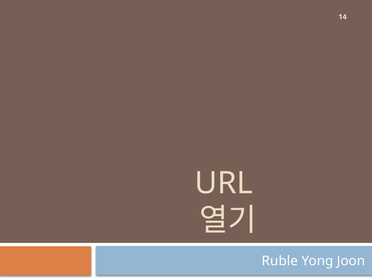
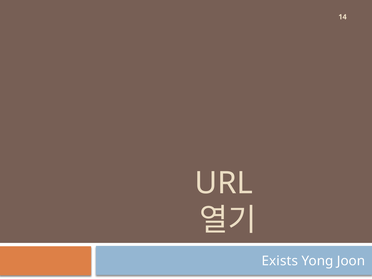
Ruble: Ruble -> Exists (280, 261)
